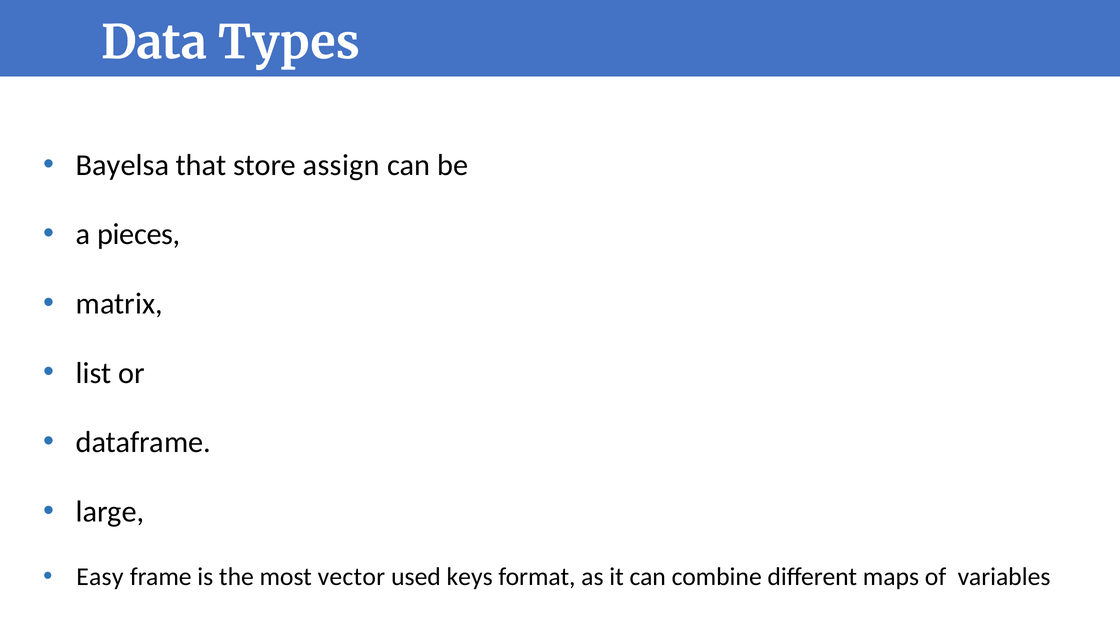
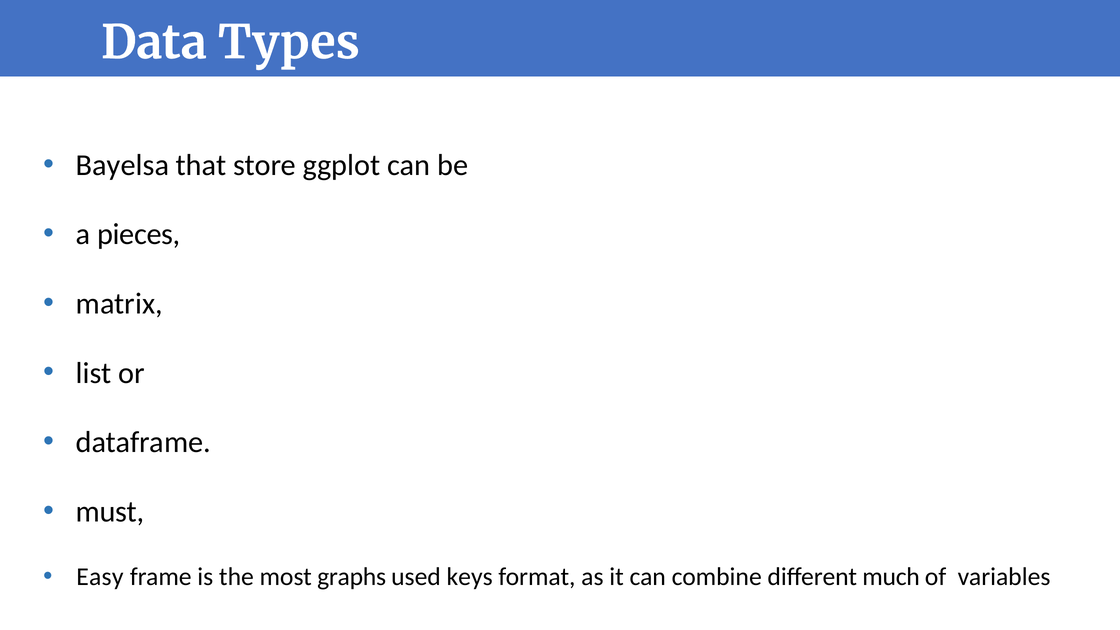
assign: assign -> ggplot (342, 165)
large: large -> must (110, 512)
vector: vector -> graphs (352, 577)
maps: maps -> much (891, 577)
